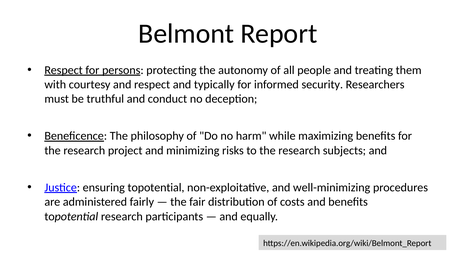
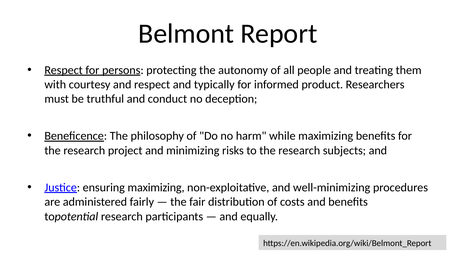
security: security -> product (322, 85)
ensuring topotential: topotential -> maximizing (156, 188)
